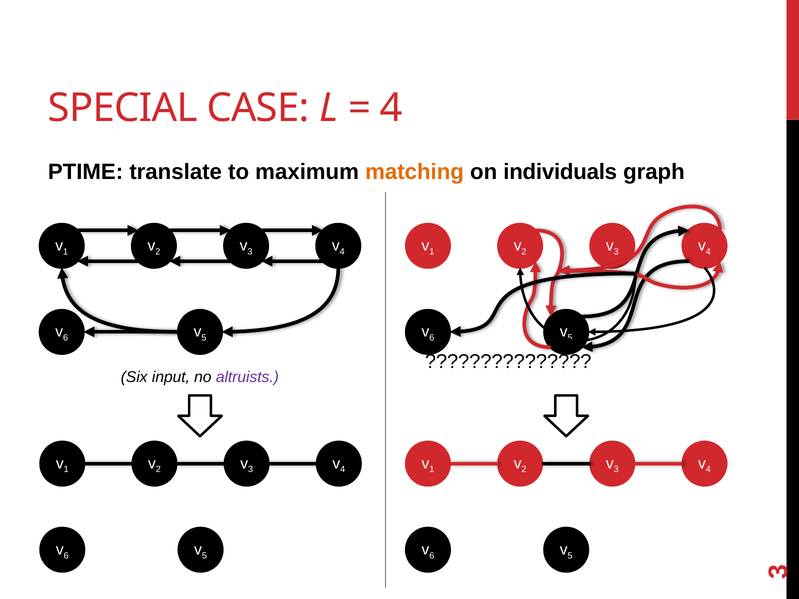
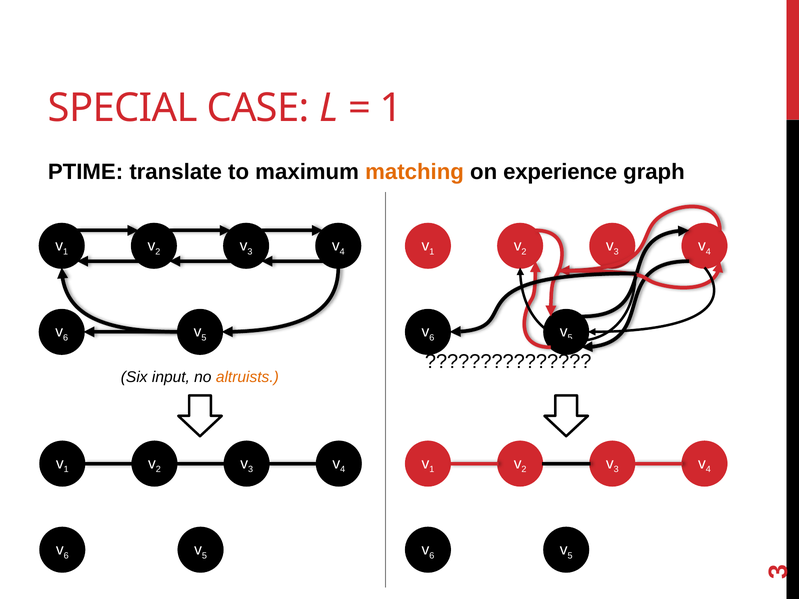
4: 4 -> 1 (391, 108)
individuals: individuals -> experience (560, 172)
altruists colour: purple -> orange (247, 378)
